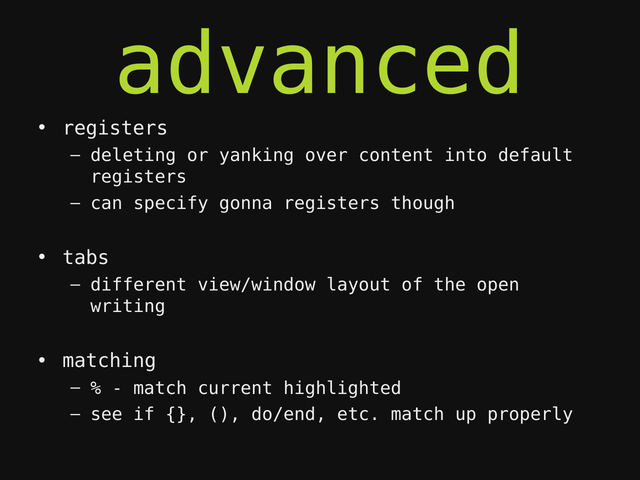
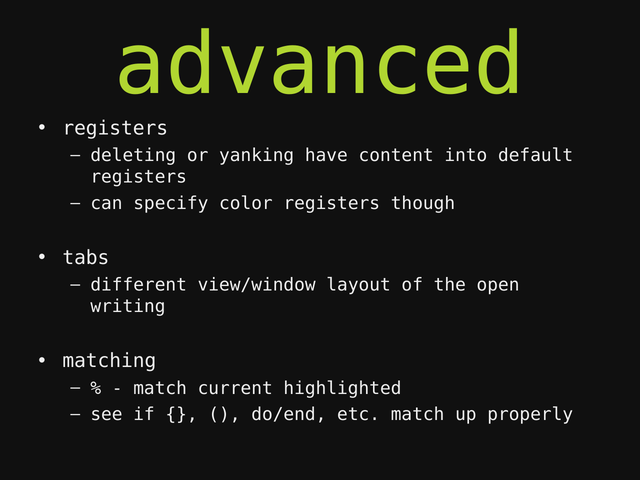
over: over -> have (326, 156)
gonna: gonna -> color (246, 203)
